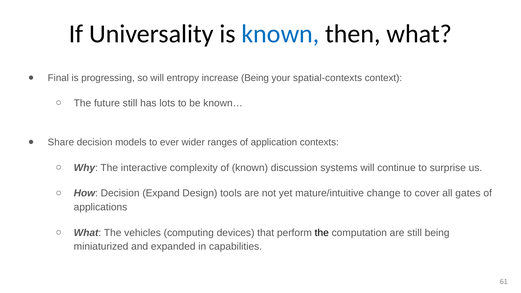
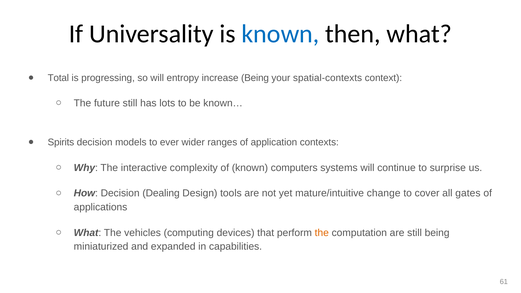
Final: Final -> Total (58, 78)
Share: Share -> Spirits (61, 142)
discussion: discussion -> computers (294, 168)
Expand: Expand -> Dealing (161, 193)
the colour: black -> orange (322, 233)
